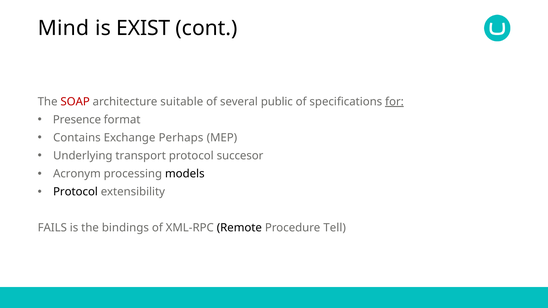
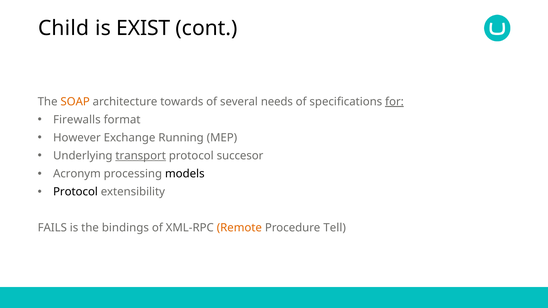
Mind: Mind -> Child (64, 28)
SOAP colour: red -> orange (75, 102)
suitable: suitable -> towards (182, 102)
public: public -> needs (277, 102)
Presence: Presence -> Firewalls (77, 120)
Contains: Contains -> However (77, 138)
Perhaps: Perhaps -> Running (181, 138)
transport underline: none -> present (141, 156)
Remote colour: black -> orange (239, 228)
